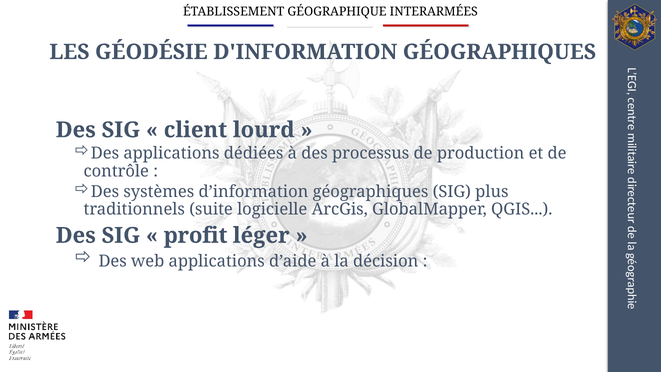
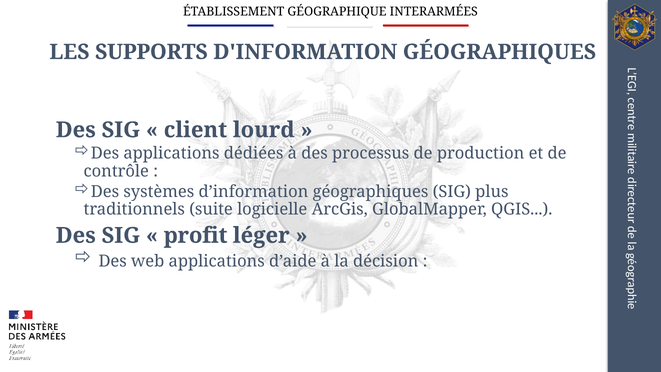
GÉODÉSIE: GÉODÉSIE -> SUPPORTS (151, 52)
